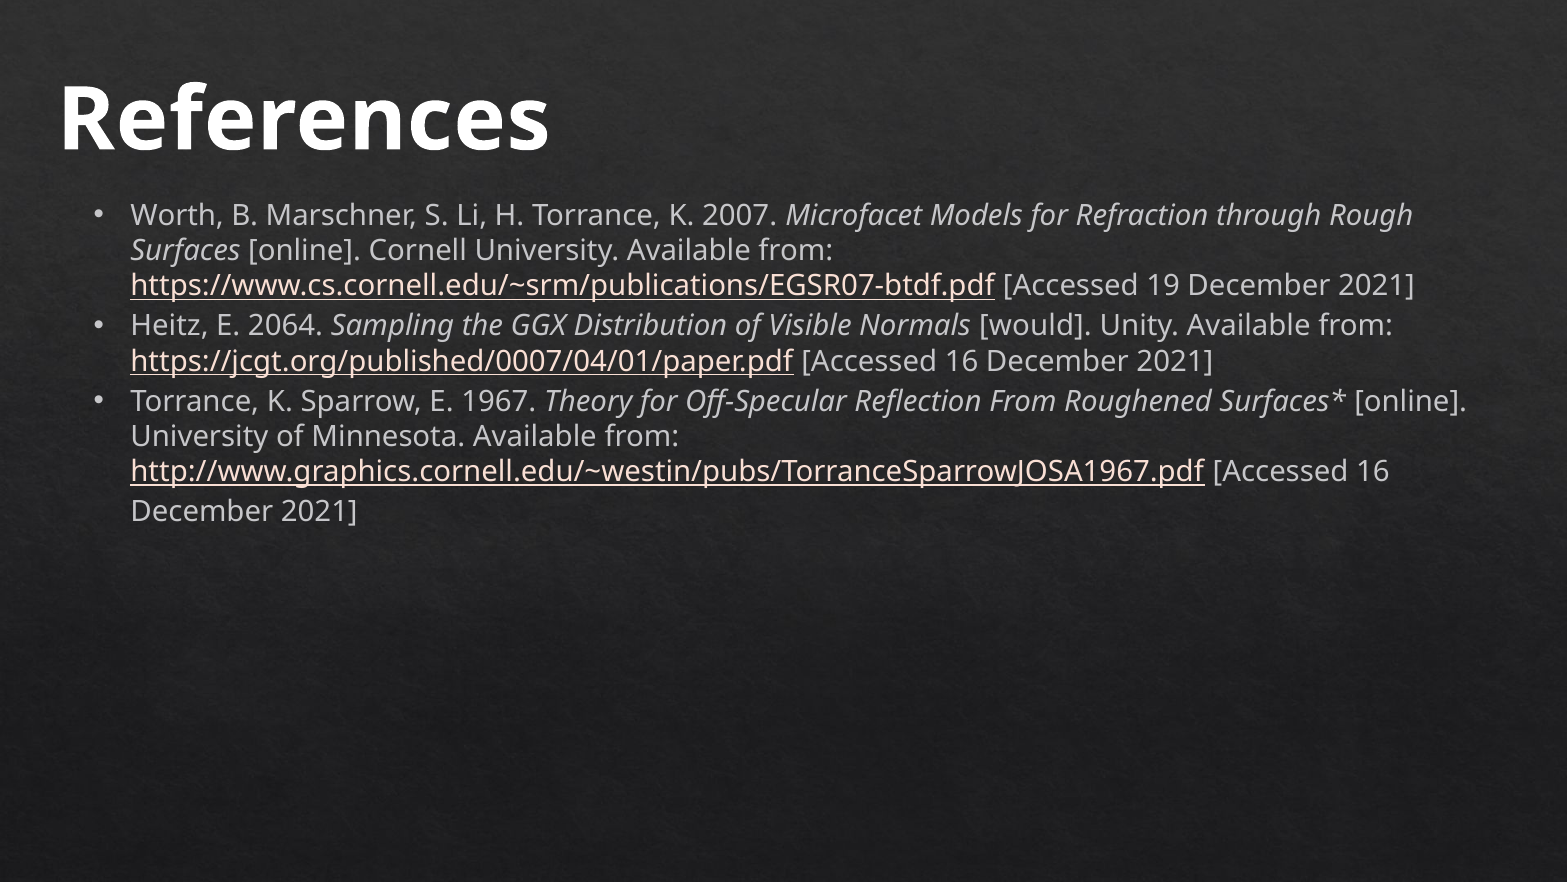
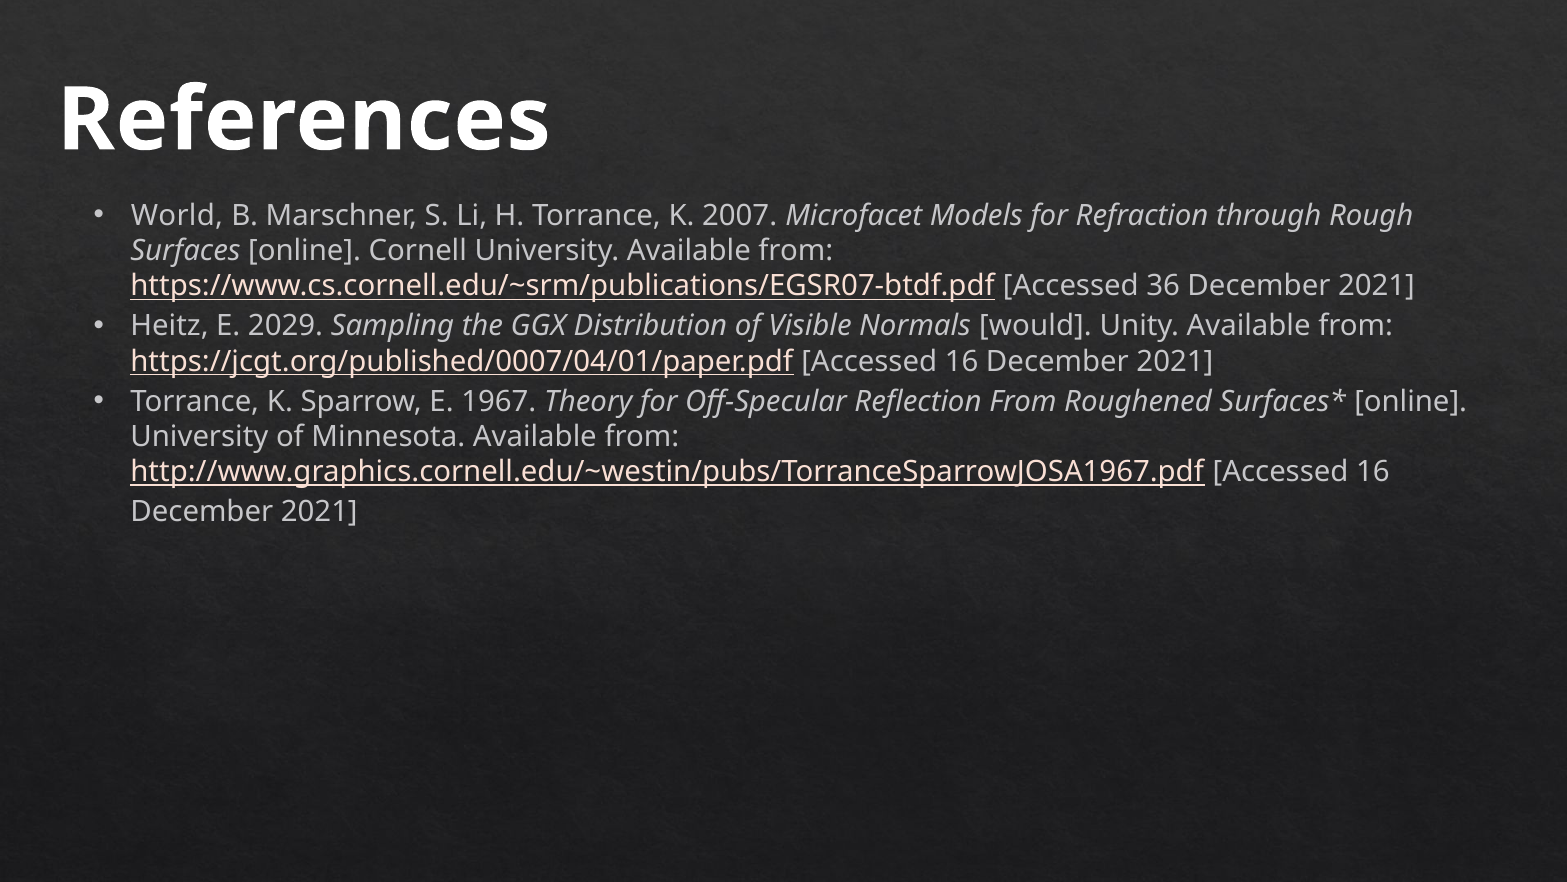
Worth: Worth -> World (177, 215)
19: 19 -> 36 (1163, 286)
2064: 2064 -> 2029 (285, 326)
